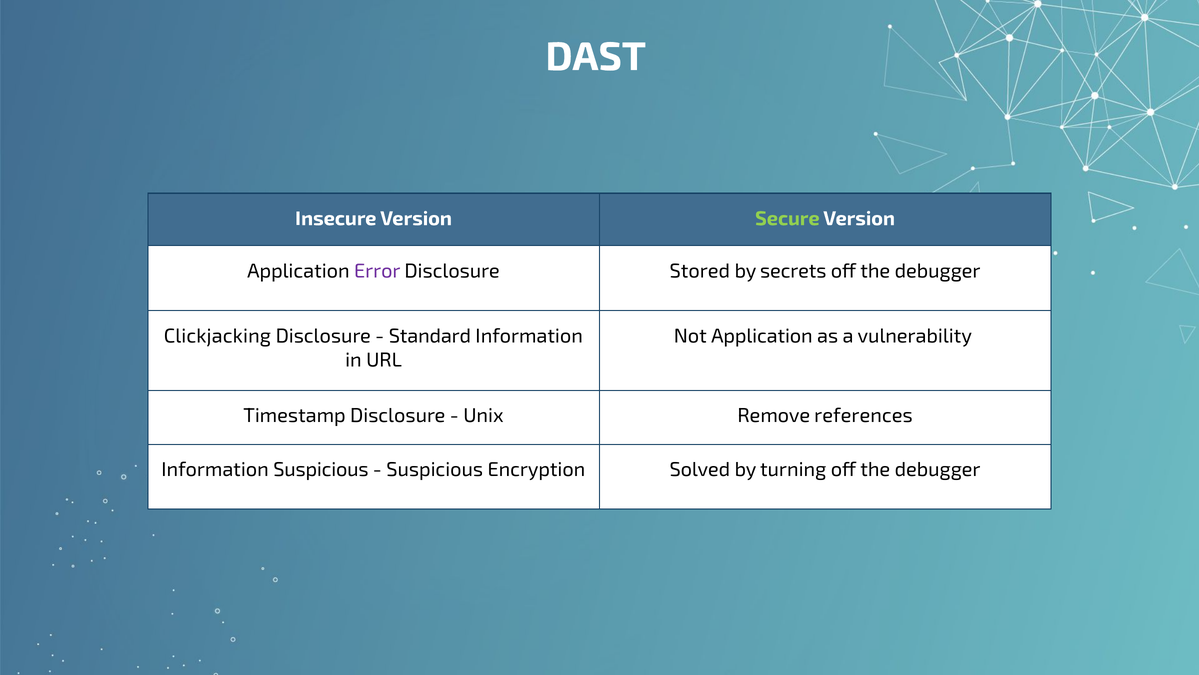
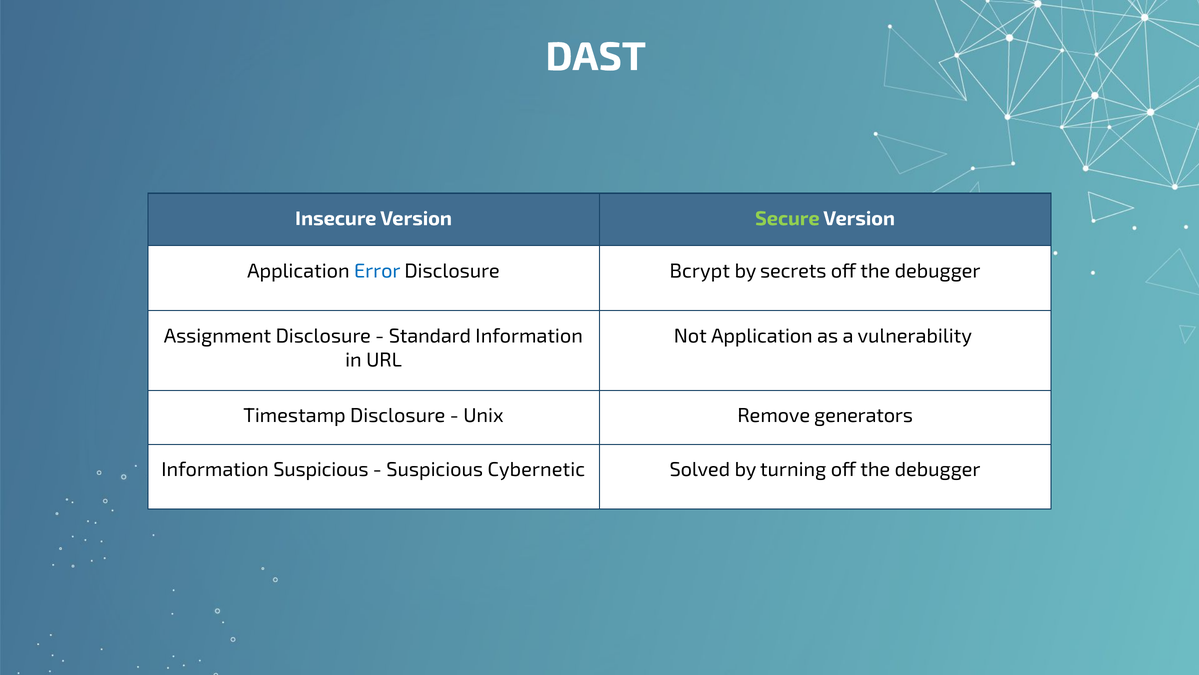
Error colour: purple -> blue (377, 271)
Stored: Stored -> Bcrypt (700, 271)
Clickjacking: Clickjacking -> Assignment (217, 336)
references: references -> generators (864, 415)
Encryption: Encryption -> Cybernetic (536, 470)
